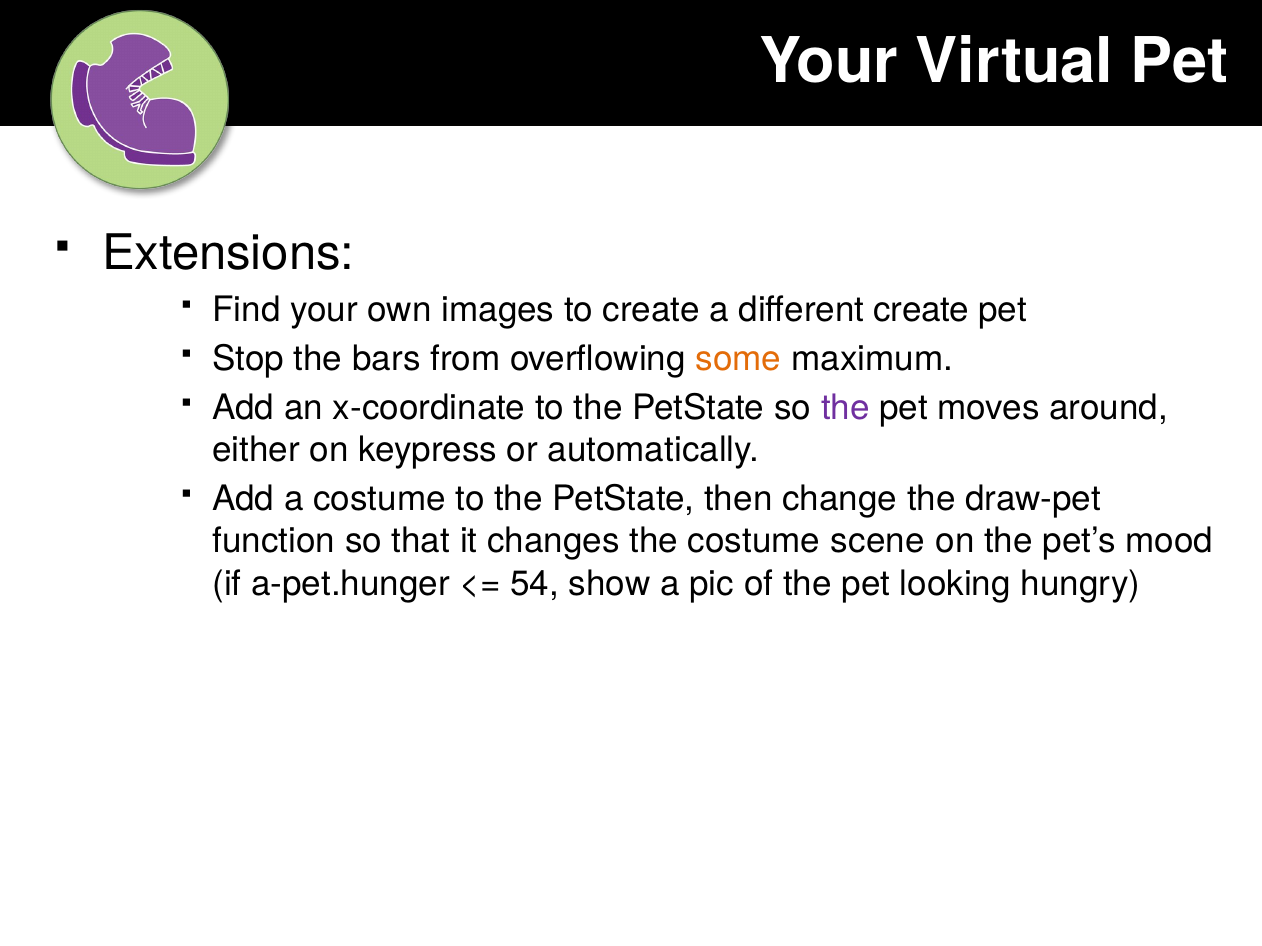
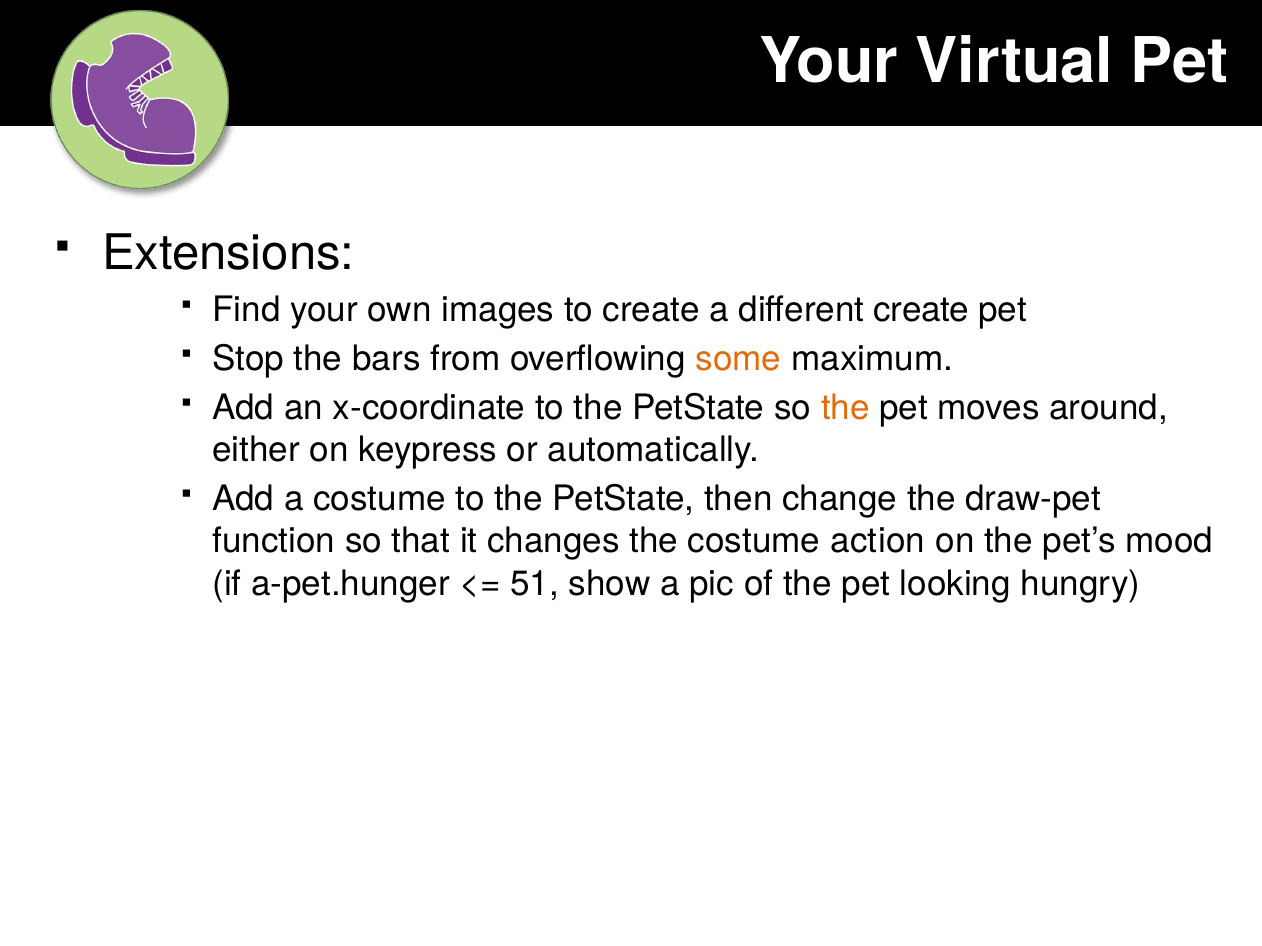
the colour: purple -> orange (845, 408)
scene: scene -> action (878, 542)
54: 54 -> 51 (535, 584)
